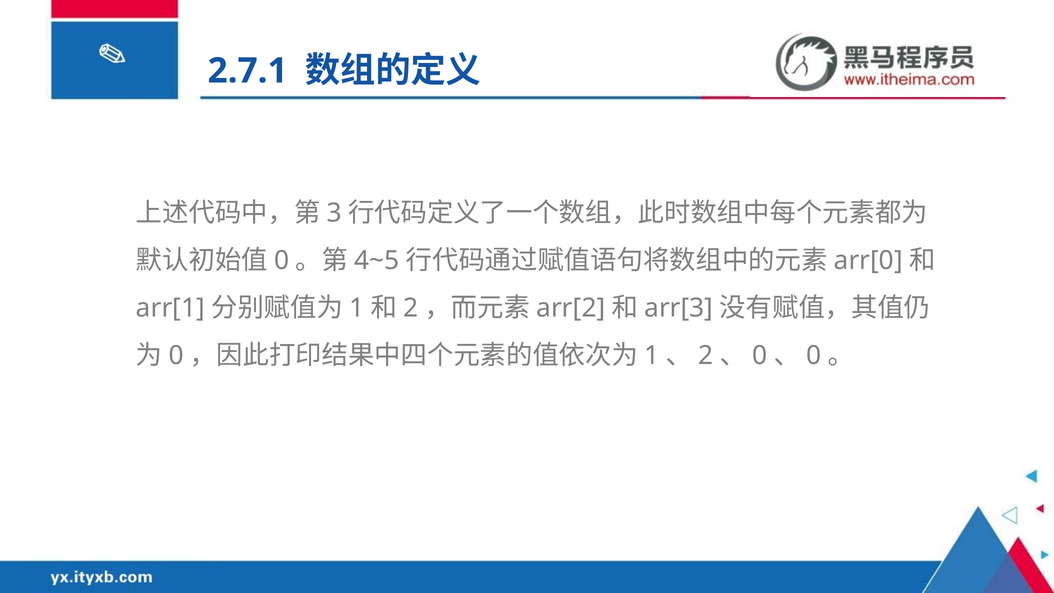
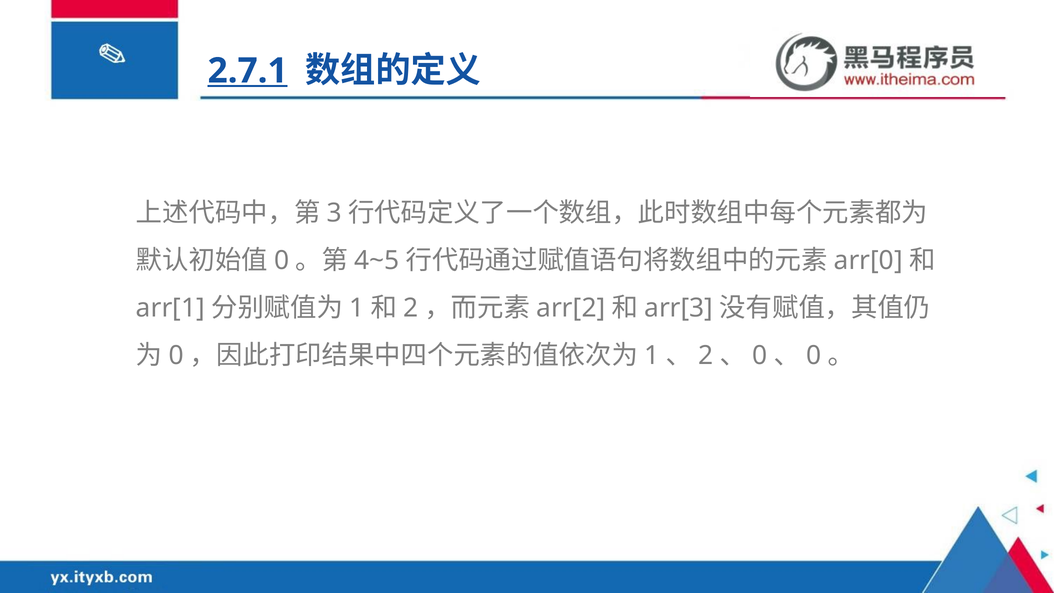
2.7.1 underline: none -> present (248, 71)
